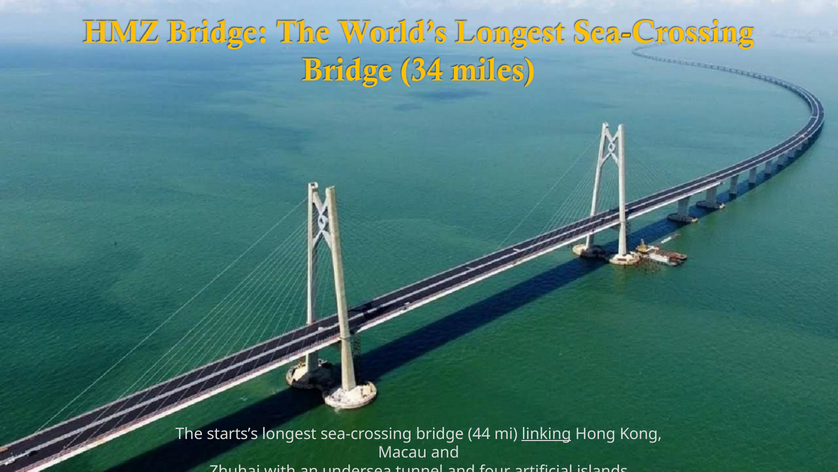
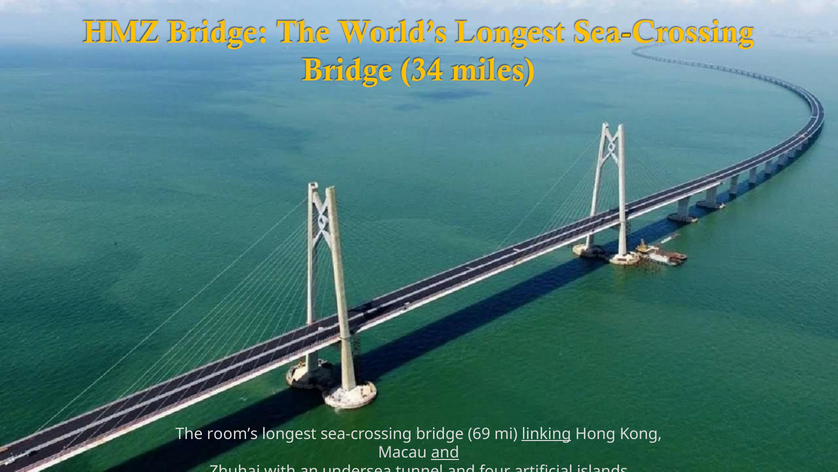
starts’s: starts’s -> room’s (232, 433)
44: 44 -> 69 (479, 433)
and underline: none -> present (445, 452)
